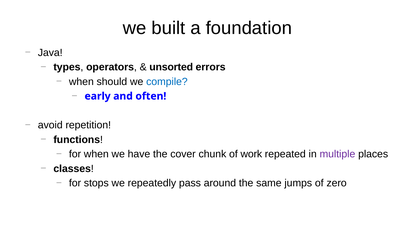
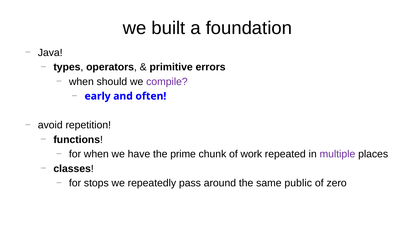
unsorted: unsorted -> primitive (171, 67)
compile colour: blue -> purple (167, 82)
cover: cover -> prime (183, 154)
jumps: jumps -> public (298, 183)
